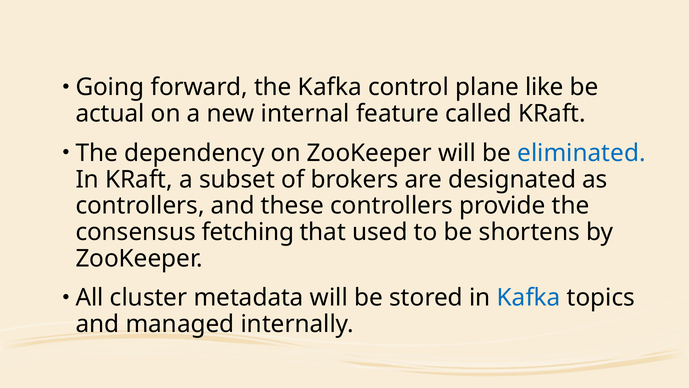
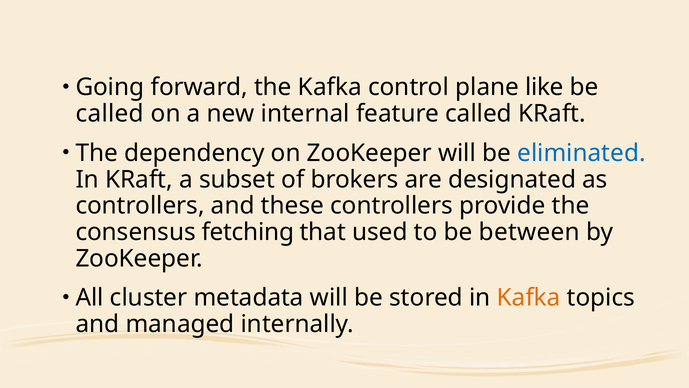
actual: actual -> called (110, 114)
shortens: shortens -> between (529, 232)
Kafka colour: blue -> orange (529, 298)
